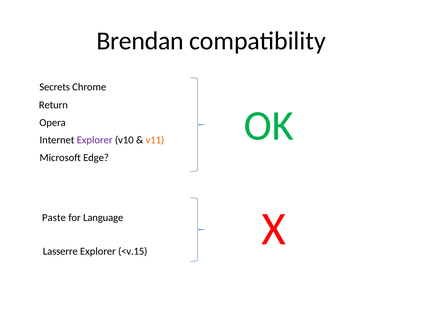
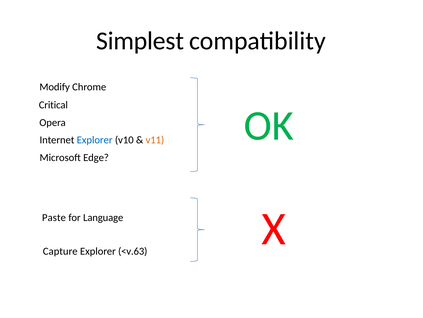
Brendan: Brendan -> Simplest (140, 41)
Secrets: Secrets -> Modify (55, 87)
Return: Return -> Critical (53, 105)
Explorer colour: purple -> blue (95, 140)
Lasserre: Lasserre -> Capture (60, 251)
<v.15: <v.15 -> <v.63 (133, 251)
